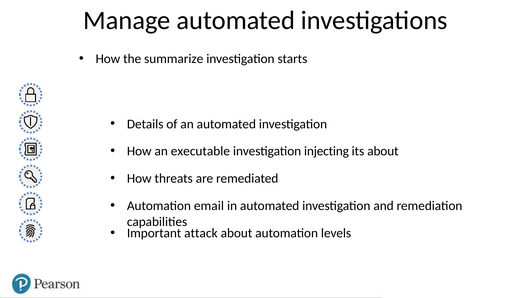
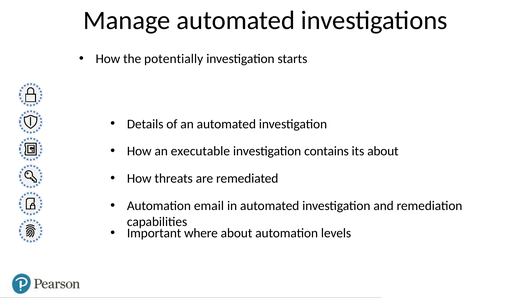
summarize: summarize -> potentially (174, 59)
injecting: injecting -> contains (326, 151)
attack: attack -> where (201, 233)
